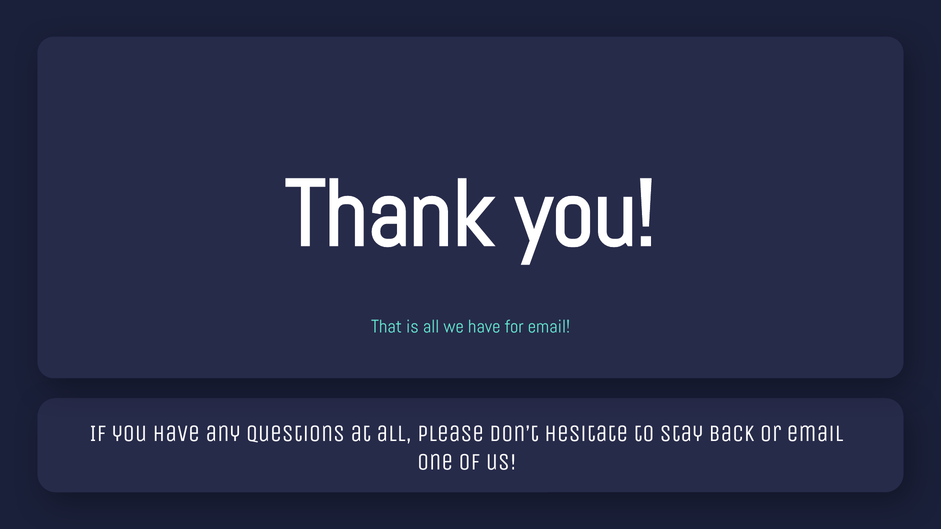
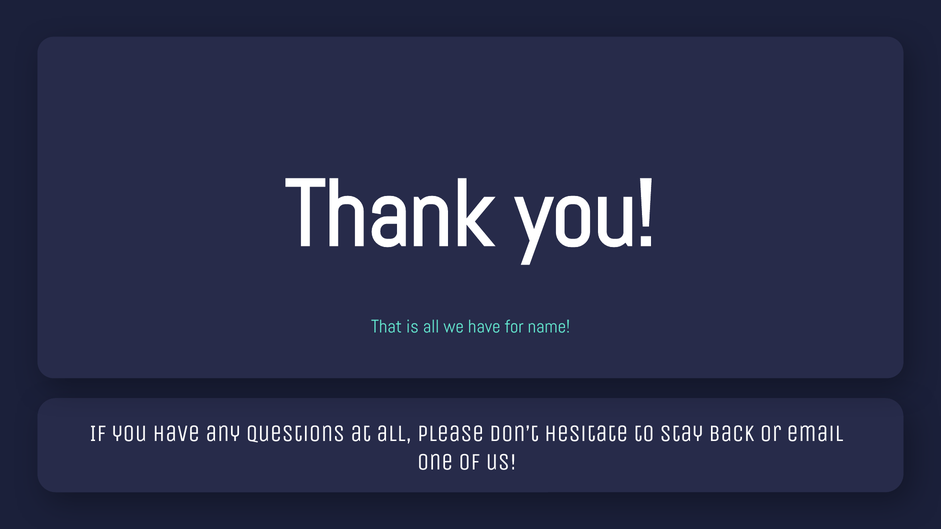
for email: email -> name (549, 327)
